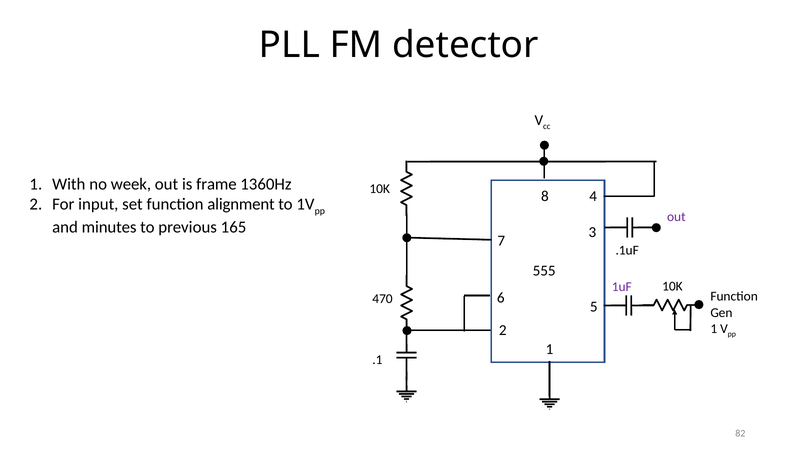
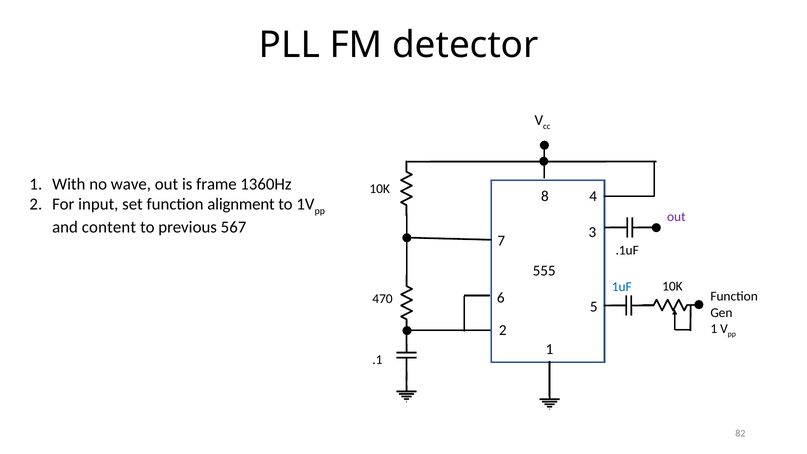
week: week -> wave (131, 184)
minutes: minutes -> content (109, 227)
165: 165 -> 567 (234, 227)
1uF colour: purple -> blue (622, 287)
